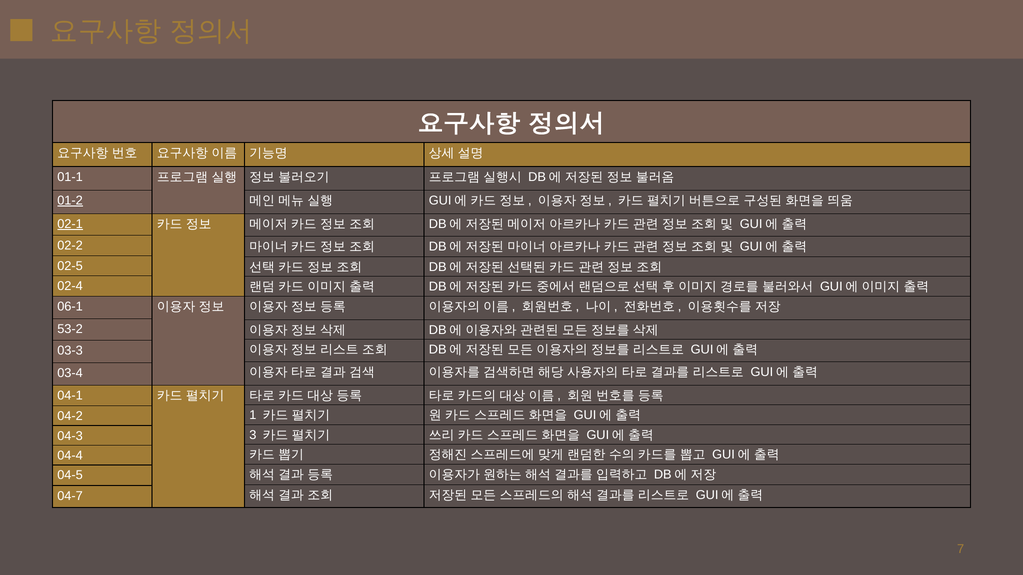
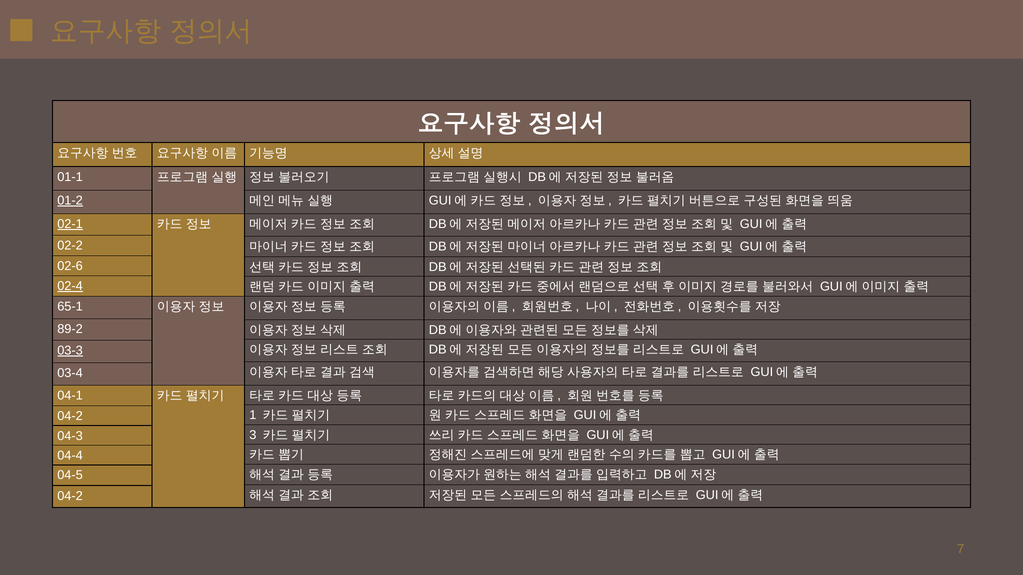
02-5: 02-5 -> 02-6 (70, 266)
02-4 underline: none -> present (70, 286)
06-1: 06-1 -> 65-1 (70, 307)
53-2: 53-2 -> 89-2 (70, 329)
03-3 underline: none -> present (70, 351)
04-7: 04-7 -> 04-2 (70, 496)
